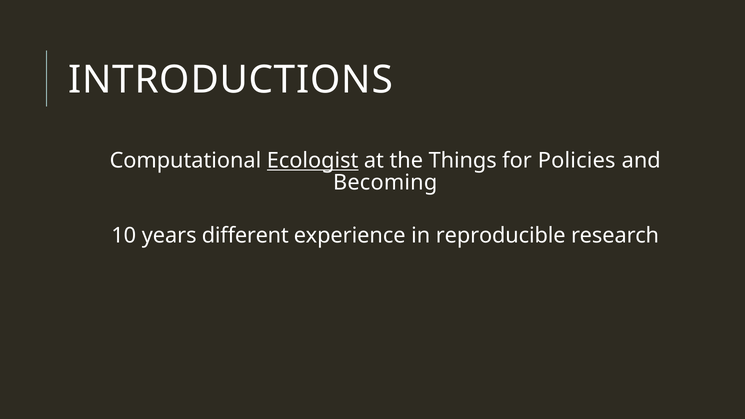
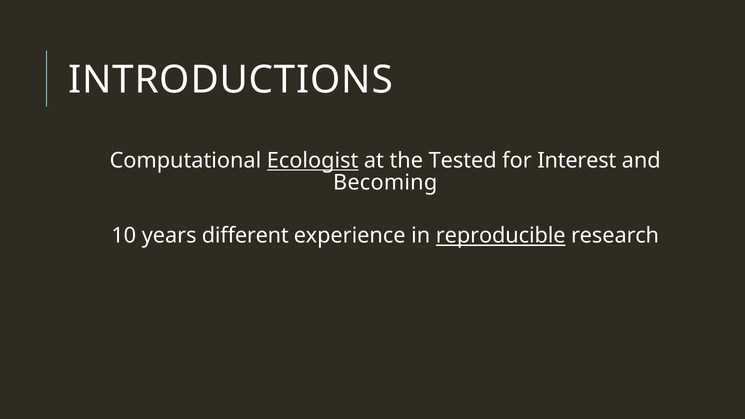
Things: Things -> Tested (463, 161)
Policies: Policies -> Interest (577, 161)
reproducible underline: none -> present (501, 236)
